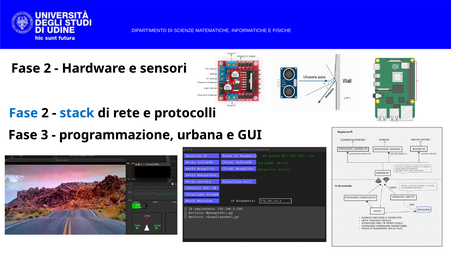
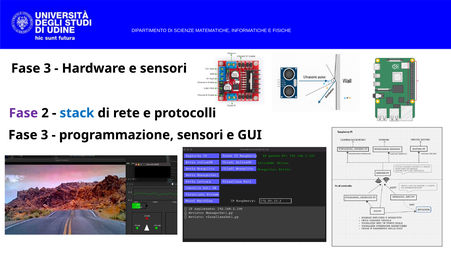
2: 2 -> 3 (47, 68)
Fase colour: blue -> purple (23, 113)
programmazione urbana: urbana -> sensori (200, 135)
